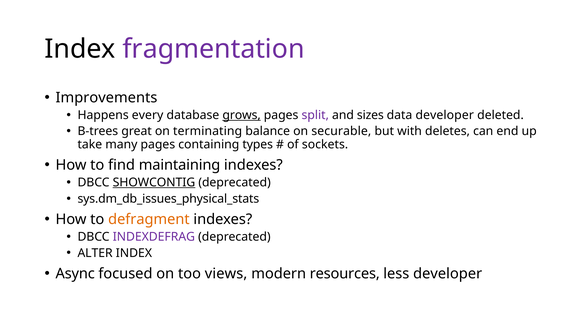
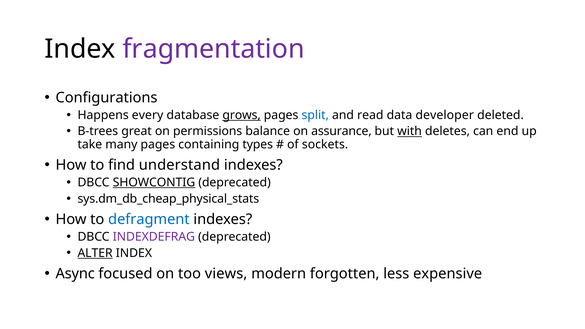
Improvements: Improvements -> Configurations (107, 98)
split colour: purple -> blue (315, 115)
sizes: sizes -> read (370, 115)
terminating: terminating -> permissions (208, 131)
securable: securable -> assurance (341, 131)
with underline: none -> present (410, 131)
maintaining: maintaining -> understand (179, 165)
sys.dm_db_issues_physical_stats: sys.dm_db_issues_physical_stats -> sys.dm_db_cheap_physical_stats (168, 199)
defragment colour: orange -> blue (149, 219)
ALTER underline: none -> present (95, 253)
resources: resources -> forgotten (345, 274)
less developer: developer -> expensive (448, 274)
